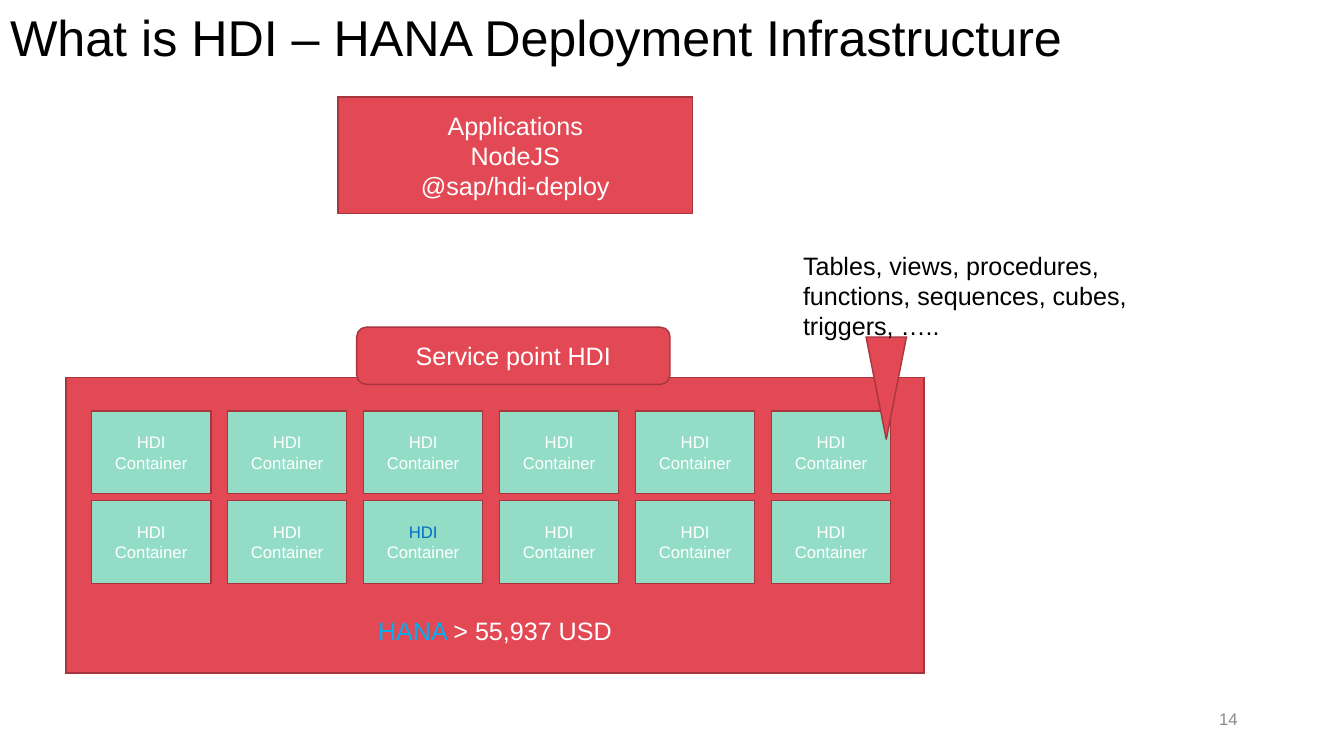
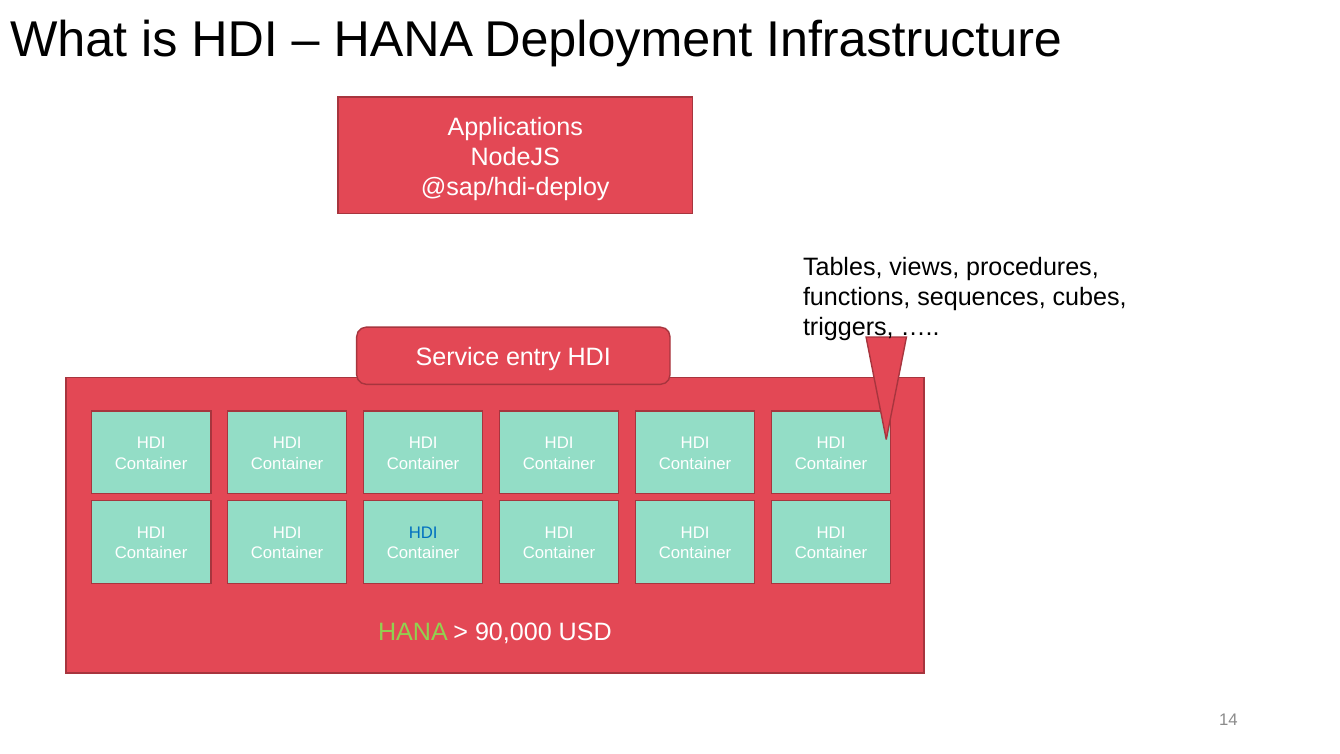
point: point -> entry (534, 357)
HANA colour: light blue -> light green (413, 632)
55,937: 55,937 -> 90,000 (513, 632)
